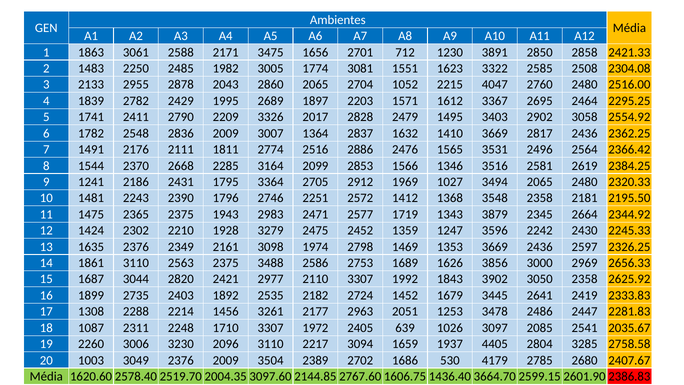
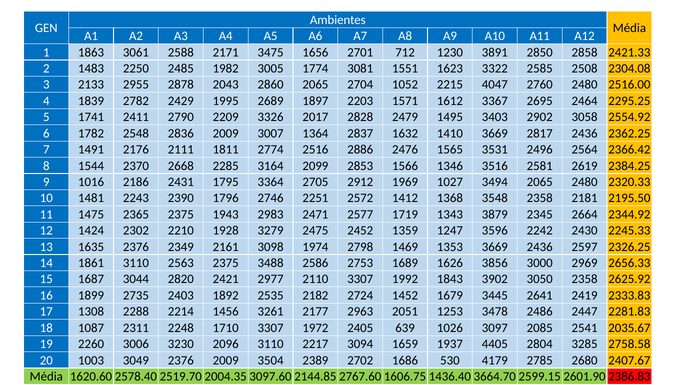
1241: 1241 -> 1016 (91, 182)
